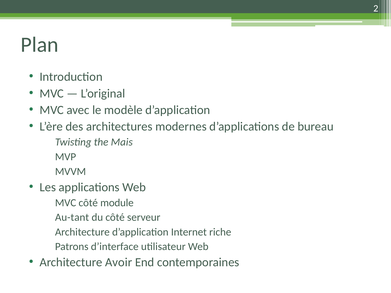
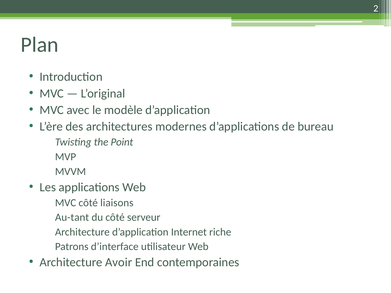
Mais: Mais -> Point (122, 142)
module: module -> liaisons (117, 203)
